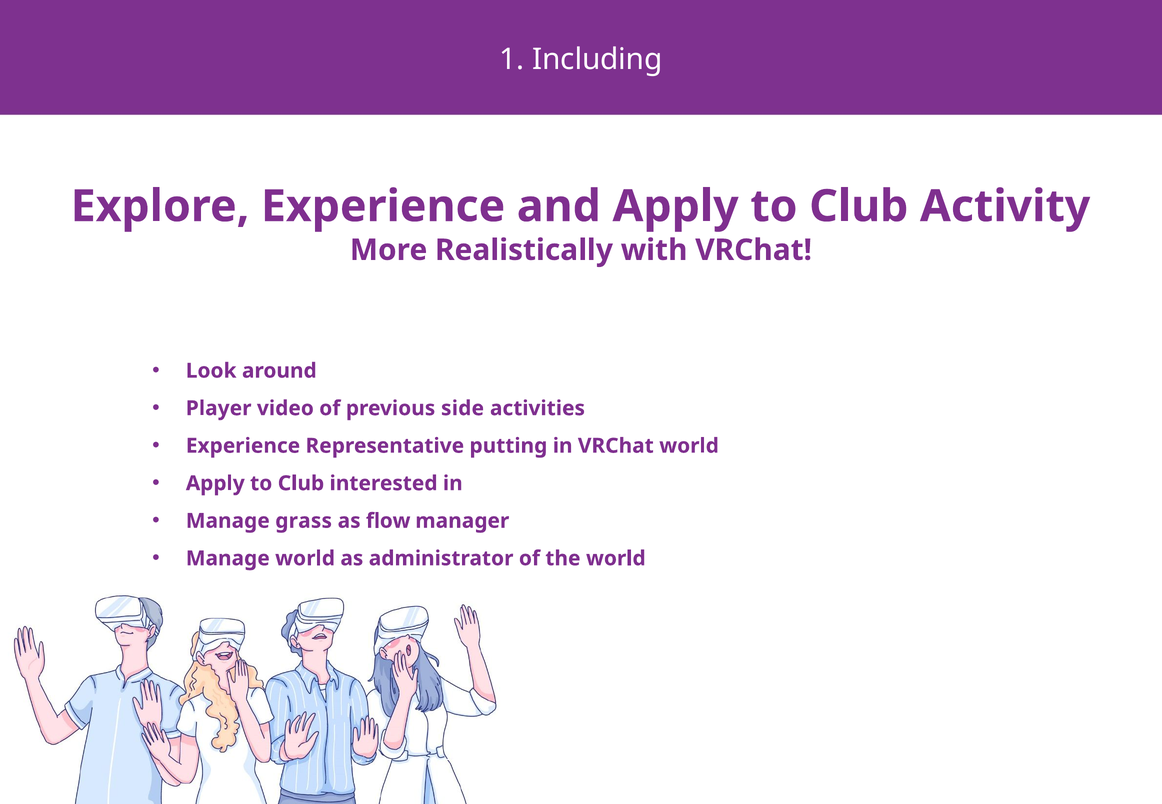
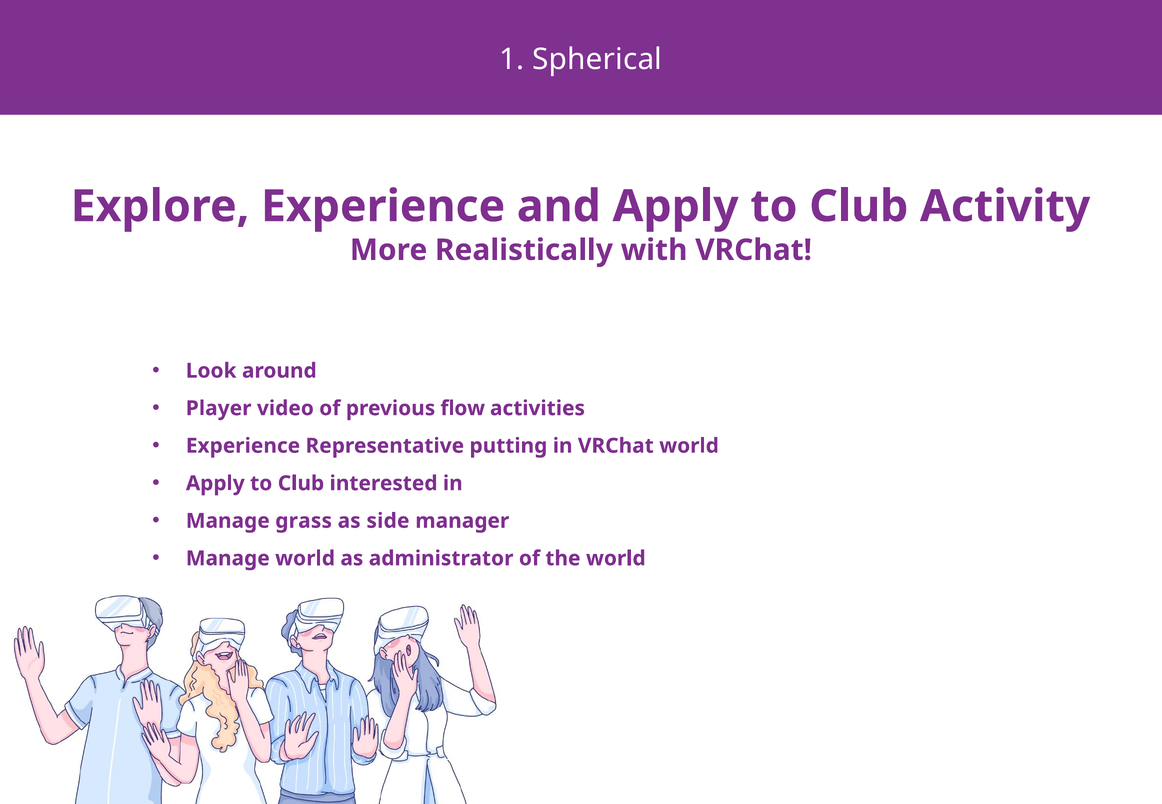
Including: Including -> Spherical (597, 60)
side: side -> flow (463, 409)
flow: flow -> side (388, 521)
